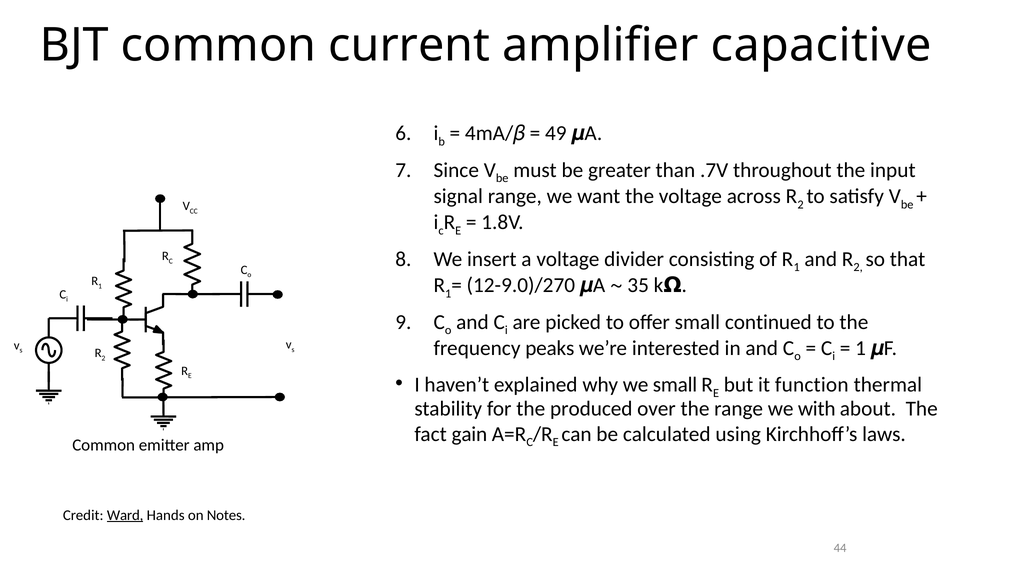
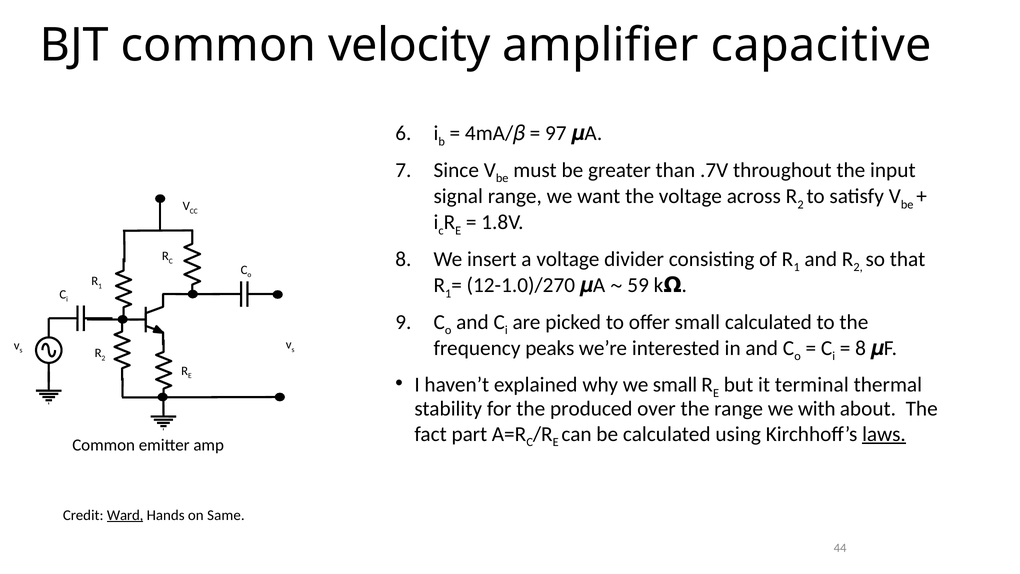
current: current -> velocity (409, 45)
49: 49 -> 97 (556, 133)
12-9.0)/270: 12-9.0)/270 -> 12-1.0)/270 (521, 285)
35: 35 -> 59 (638, 285)
small continued: continued -> calculated (768, 322)
1: 1 -> 8 (861, 348)
function: function -> terminal (812, 385)
gain: gain -> part (469, 434)
laws underline: none -> present (884, 434)
Notes: Notes -> Same (226, 515)
